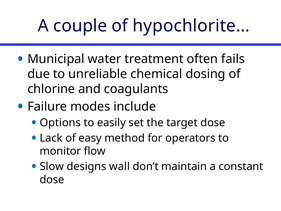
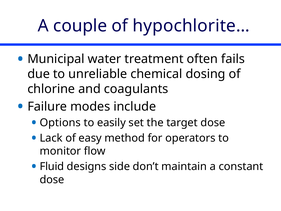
Slow: Slow -> Fluid (52, 166)
wall: wall -> side (120, 166)
